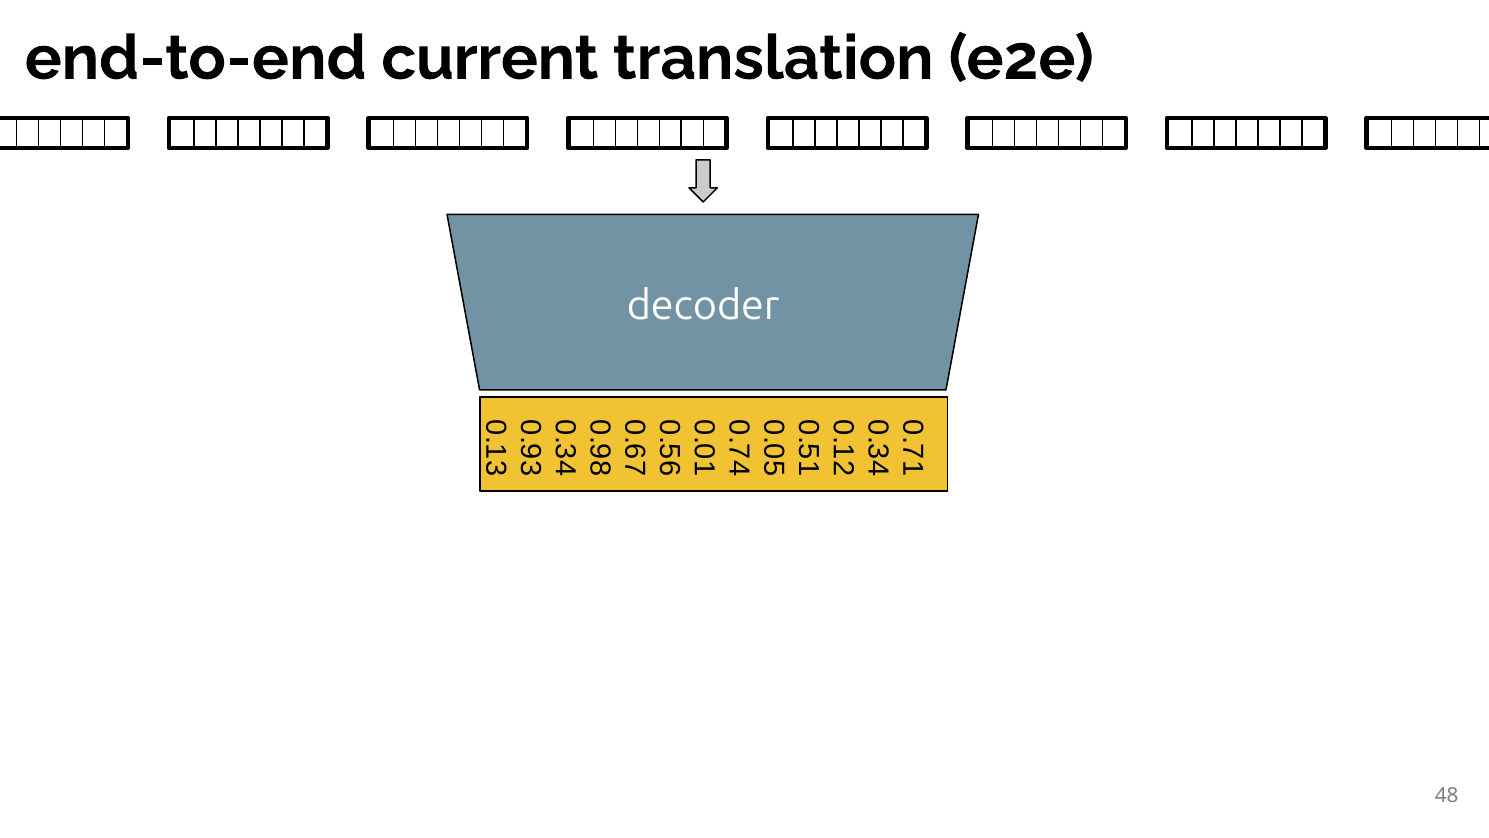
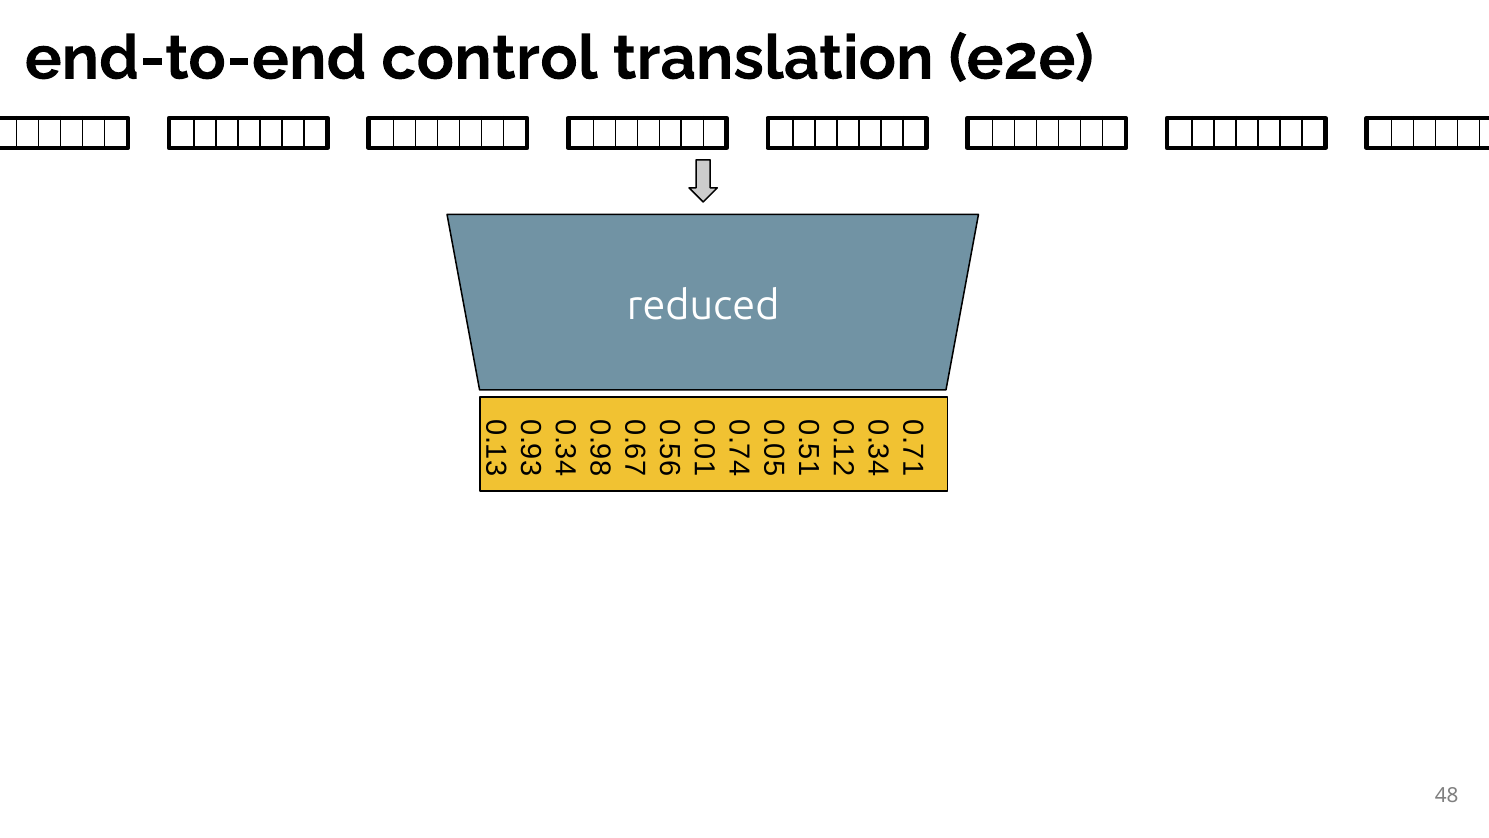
current: current -> control (489, 58)
decoder: decoder -> reduced (703, 306)
